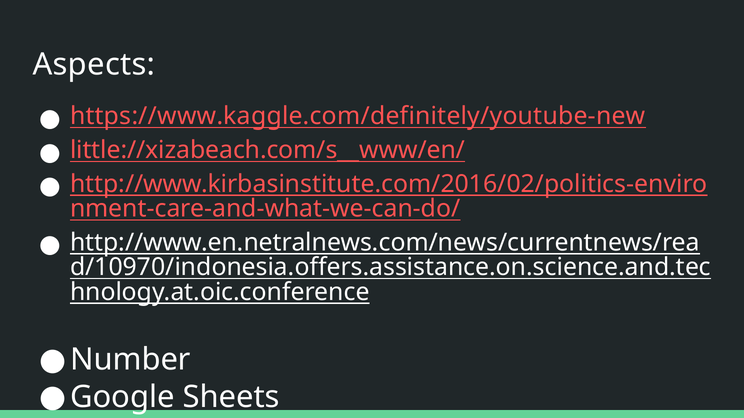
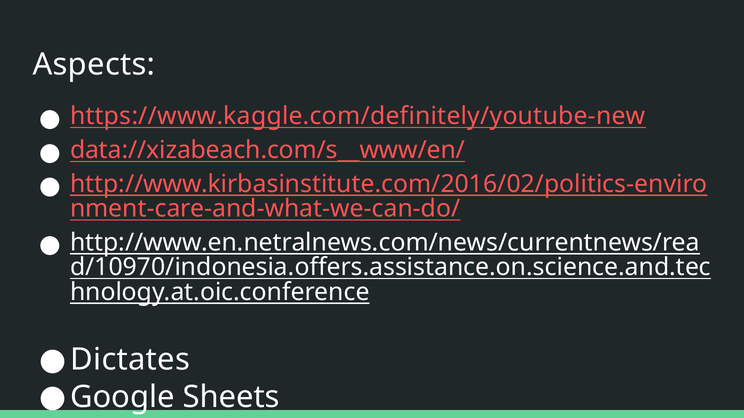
little://xizabeach.com/s__www/en/: little://xizabeach.com/s__www/en/ -> data://xizabeach.com/s__www/en/ (268, 150)
Number: Number -> Dictates (130, 360)
